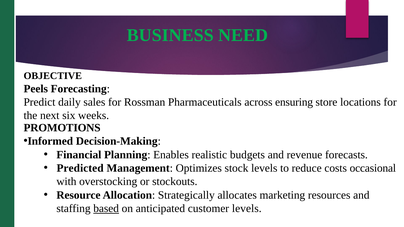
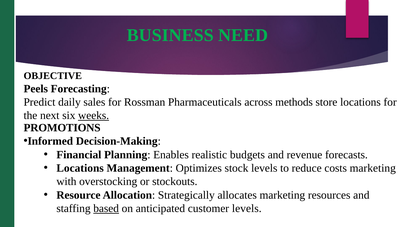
ensuring: ensuring -> methods (294, 102)
weeks underline: none -> present (94, 116)
Predicted: Predicted -> Locations (80, 168)
costs occasional: occasional -> marketing (373, 168)
